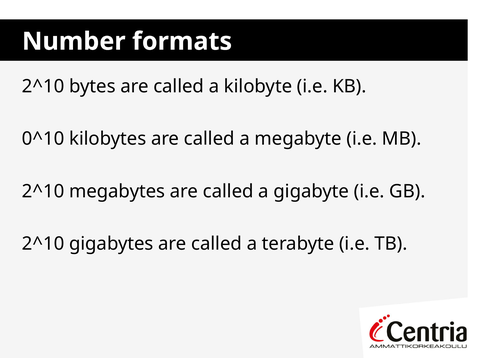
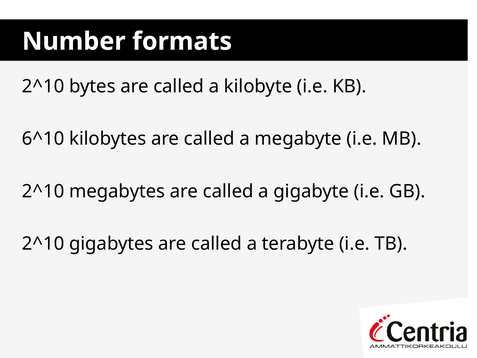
0^10: 0^10 -> 6^10 (43, 139)
